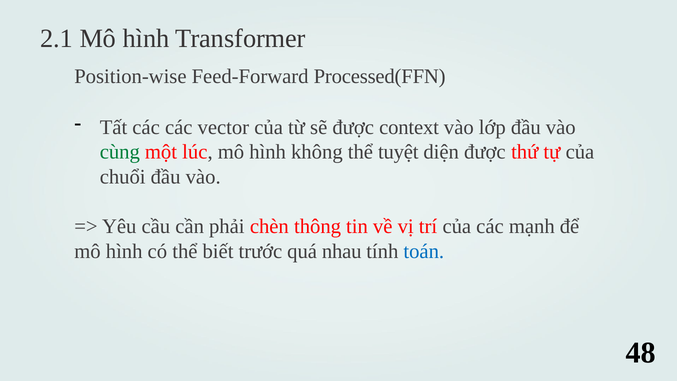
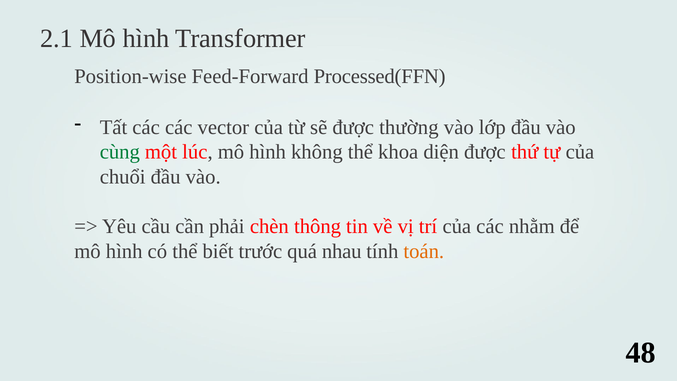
context: context -> thường (409, 127)
tuyệt: tuyệt -> khoa (398, 152)
mạnh: mạnh -> nhằm (532, 226)
toán colour: blue -> orange (424, 251)
